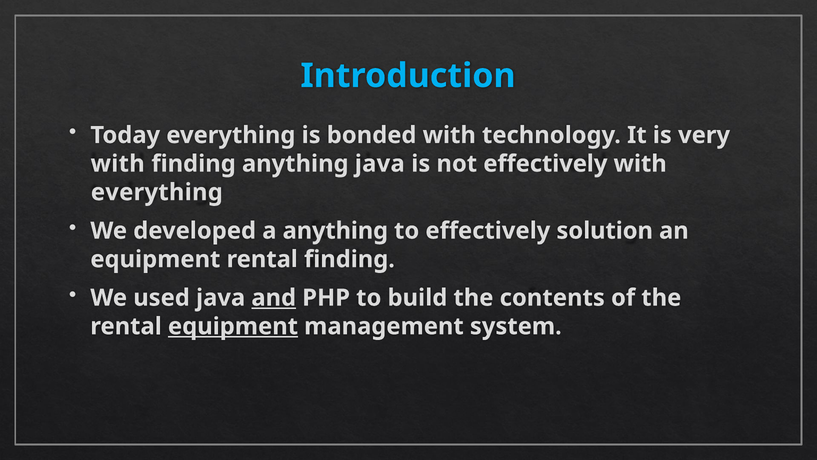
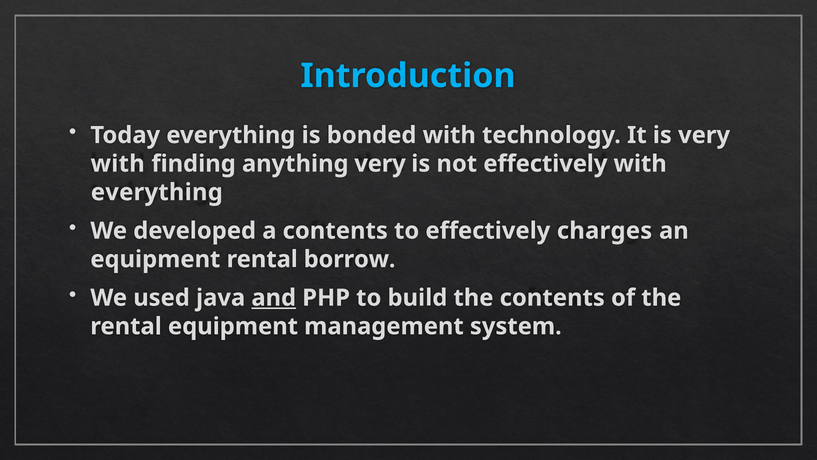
anything java: java -> very (380, 164)
a anything: anything -> contents (335, 231)
solution: solution -> charges (605, 231)
rental finding: finding -> borrow (350, 259)
equipment underline: present -> none (233, 326)
